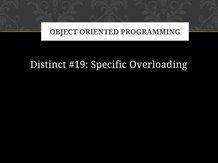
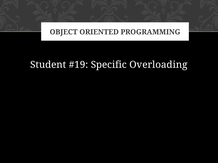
Distinct: Distinct -> Student (48, 65)
